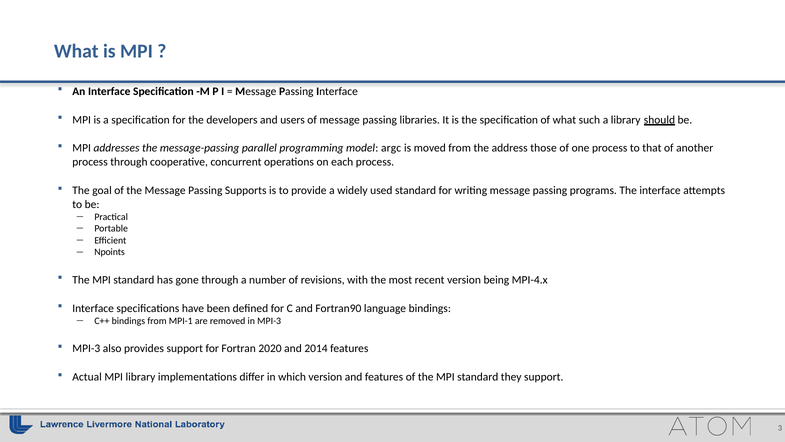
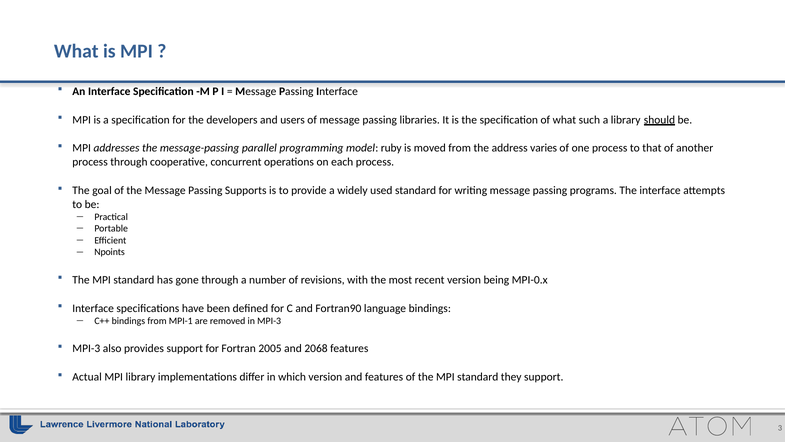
argc: argc -> ruby (391, 148)
those: those -> varies (544, 148)
MPI-4.x: MPI-4.x -> MPI-0.x (530, 280)
2020: 2020 -> 2005 (270, 348)
2014: 2014 -> 2068 (316, 348)
